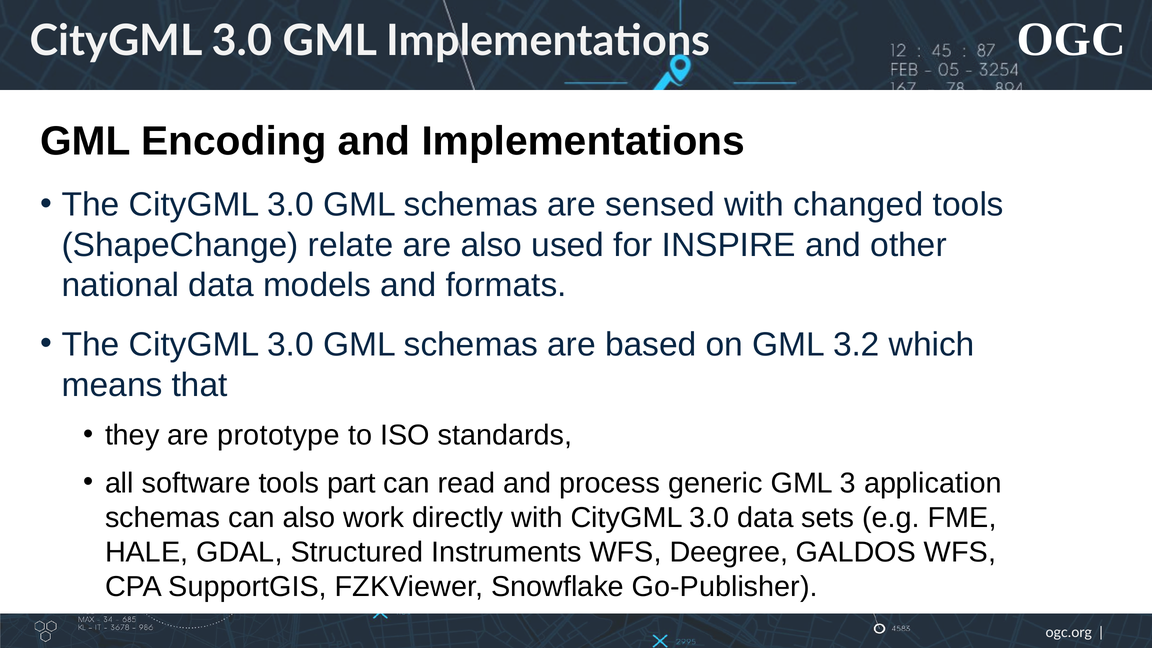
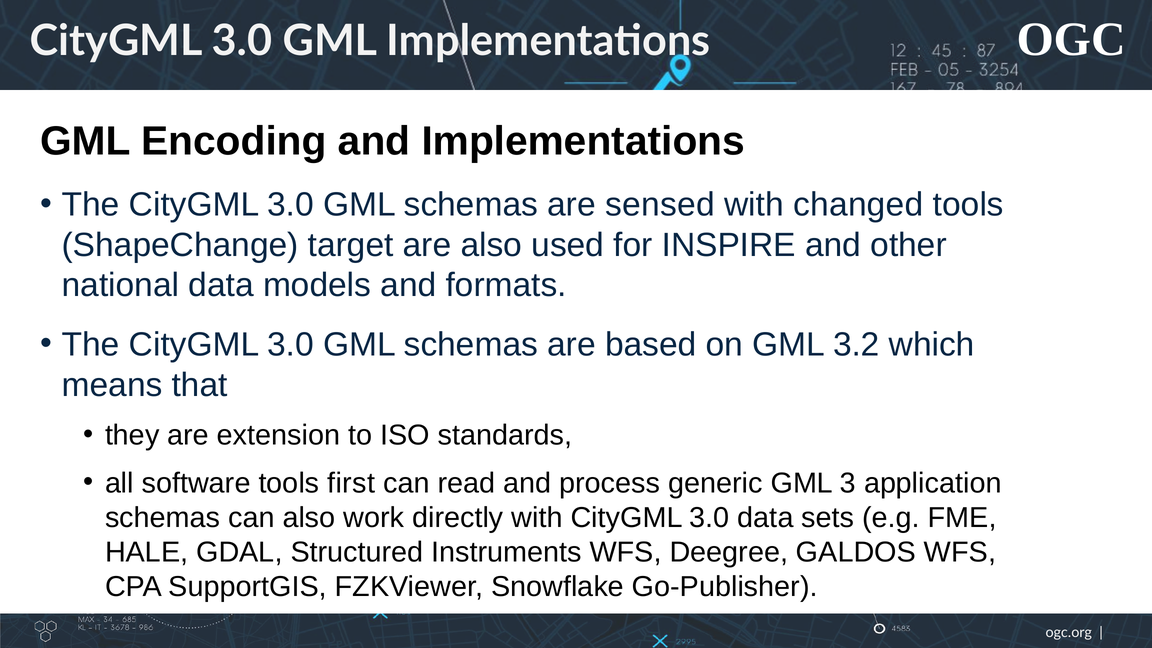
relate: relate -> target (351, 245)
prototype: prototype -> extension (279, 435)
part: part -> first (351, 483)
